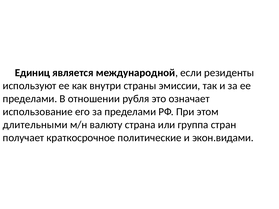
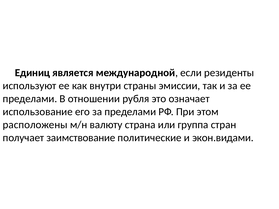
длительными: длительными -> расположены (35, 125)
краткосрочное: краткосрочное -> заимствование (81, 138)
